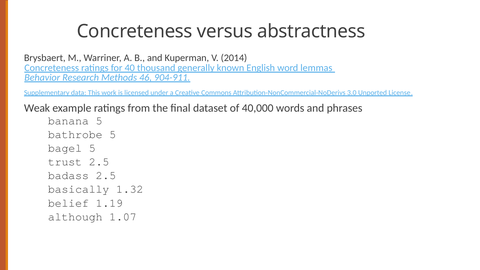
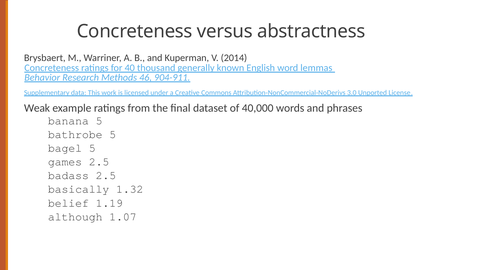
trust: trust -> games (65, 162)
